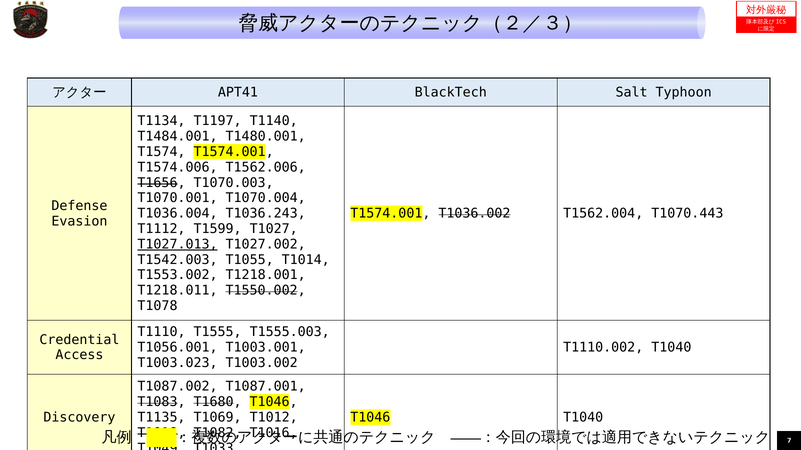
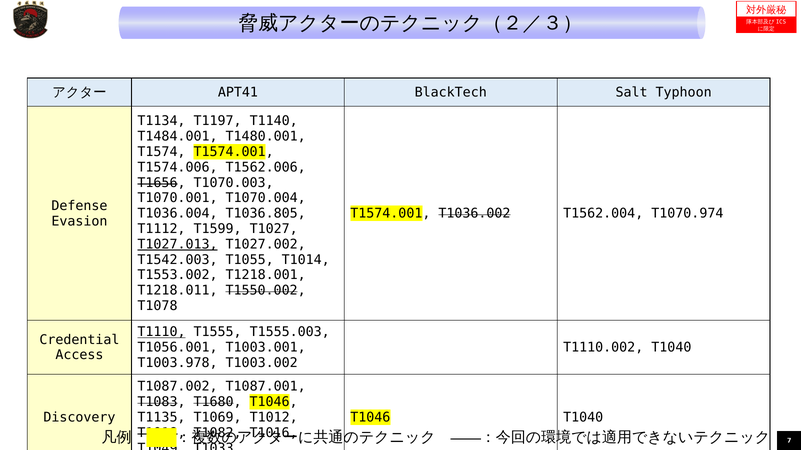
T1036.243: T1036.243 -> T1036.805 (266, 214)
T1070.443: T1070.443 -> T1070.974 (687, 214)
T1110 underline: none -> present (162, 332)
T1003.023: T1003.023 -> T1003.978 (178, 363)
